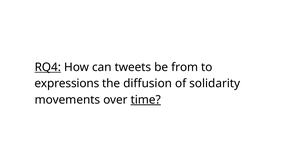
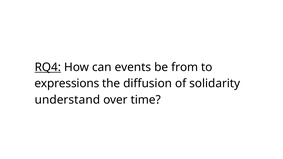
tweets: tweets -> events (133, 67)
movements: movements -> understand (67, 100)
time underline: present -> none (146, 100)
